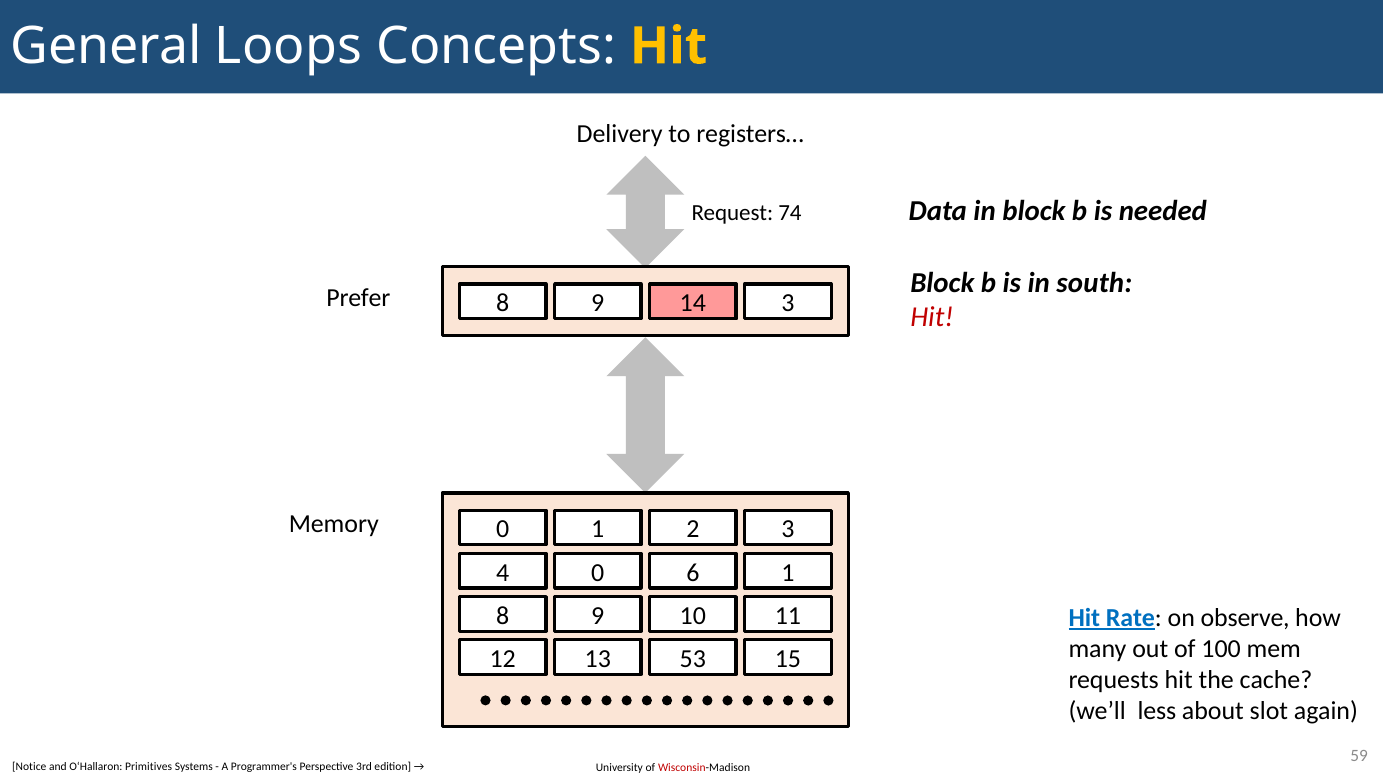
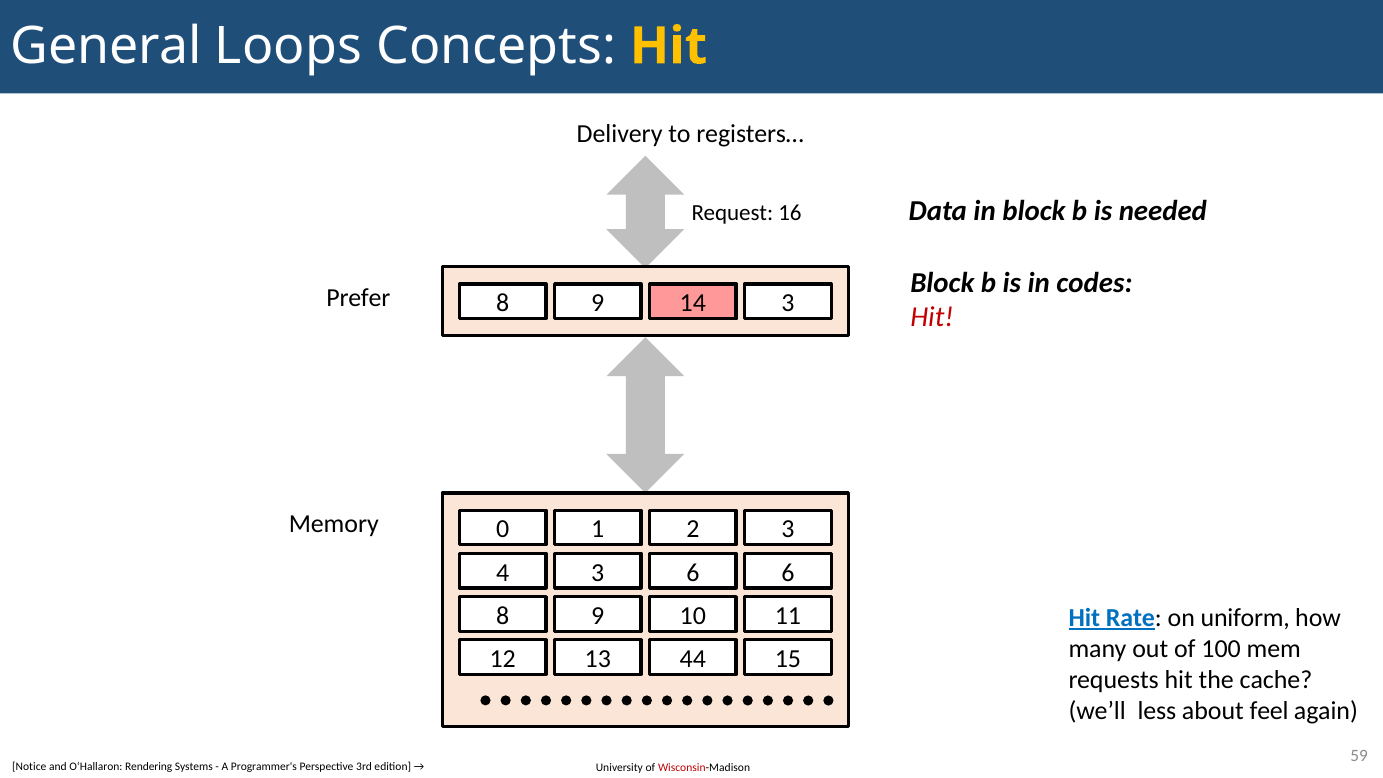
74: 74 -> 16 (790, 213)
south: south -> codes (1094, 283)
4 0: 0 -> 3 (598, 572)
6 1: 1 -> 6 (788, 572)
observe: observe -> uniform (1245, 618)
53: 53 -> 44 (693, 659)
slot: slot -> feel (1269, 711)
Primitives: Primitives -> Rendering (149, 766)
